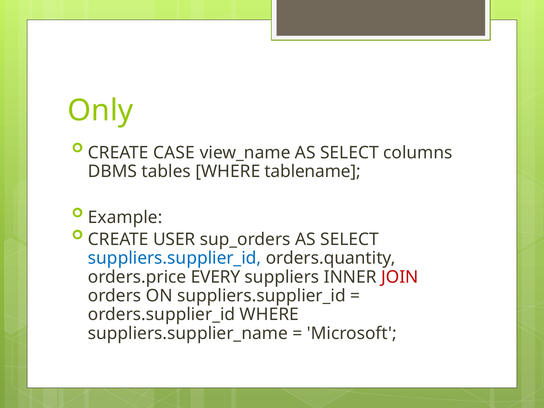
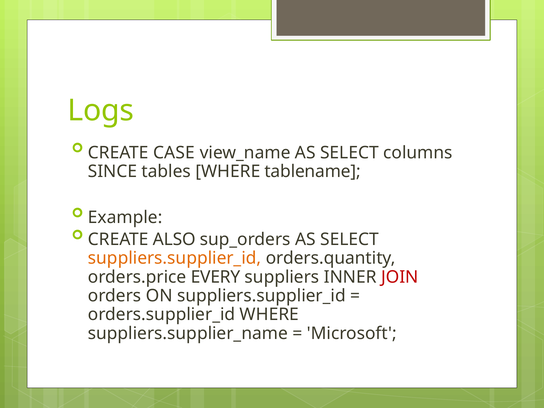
Only: Only -> Logs (101, 110)
DBMS: DBMS -> SINCE (113, 171)
USER: USER -> ALSO (174, 239)
suppliers.supplier_id colour: blue -> orange (175, 258)
